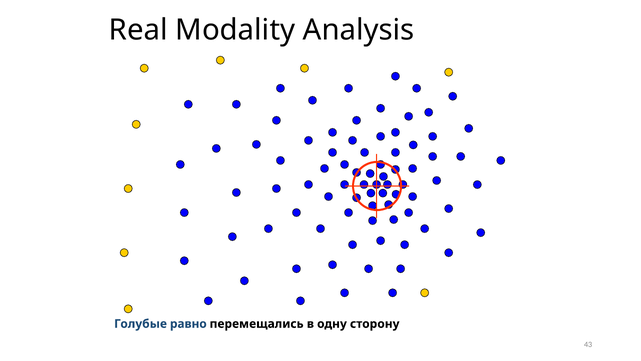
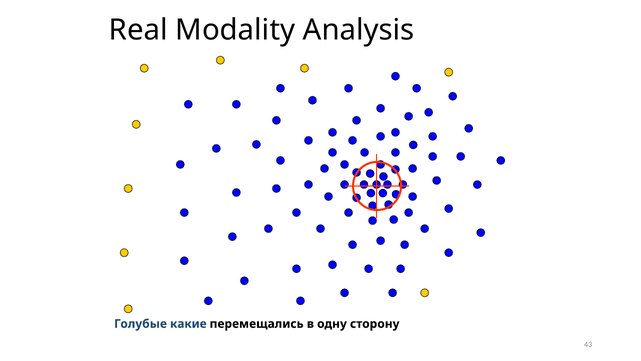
равно: равно -> какие (188, 323)
